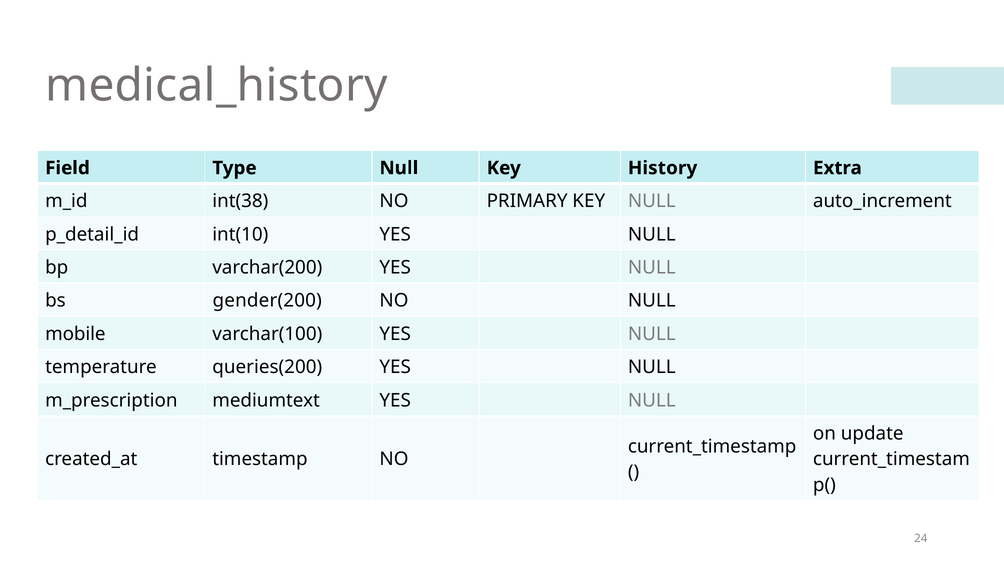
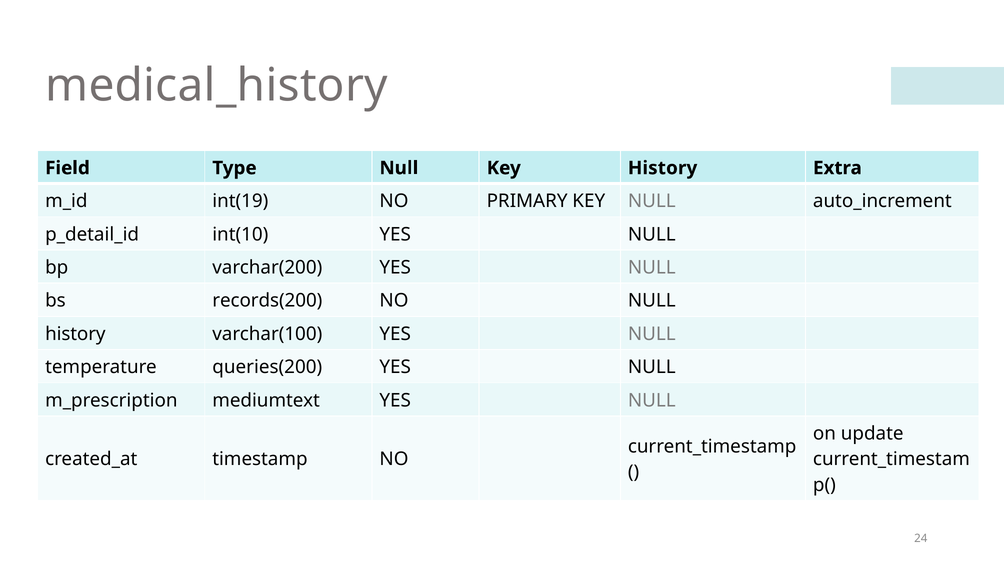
int(38: int(38 -> int(19 (240, 201)
gender(200: gender(200 -> records(200 (267, 301)
mobile: mobile -> history (75, 334)
